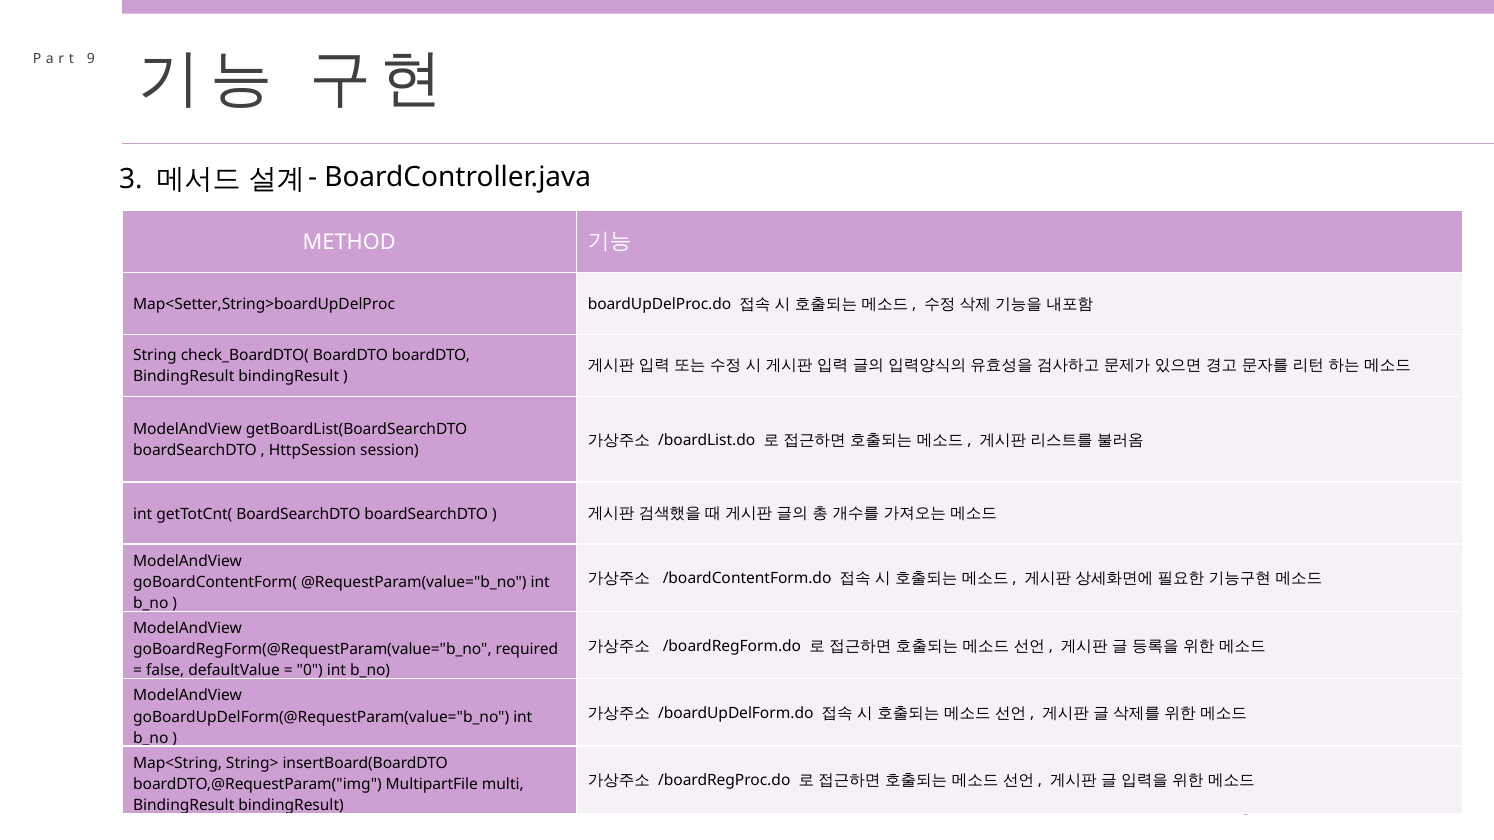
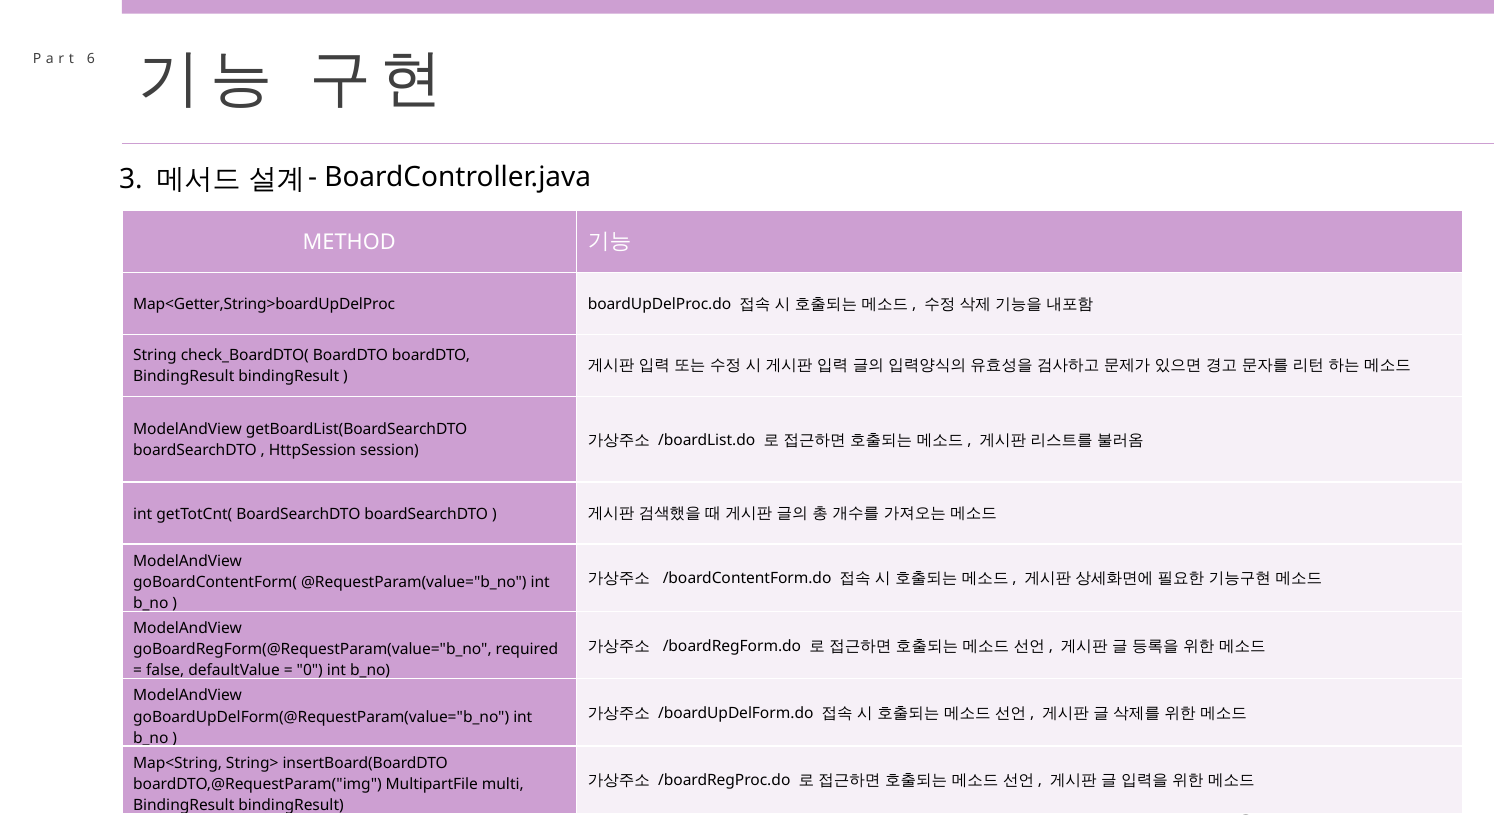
9: 9 -> 6 (91, 59)
Map<Setter,String>boardUpDelProc: Map<Setter,String>boardUpDelProc -> Map<Getter,String>boardUpDelProc (264, 304)
